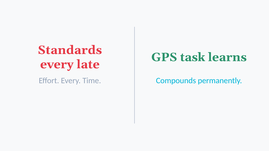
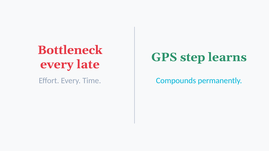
Standards: Standards -> Bottleneck (70, 50)
task: task -> step (193, 57)
